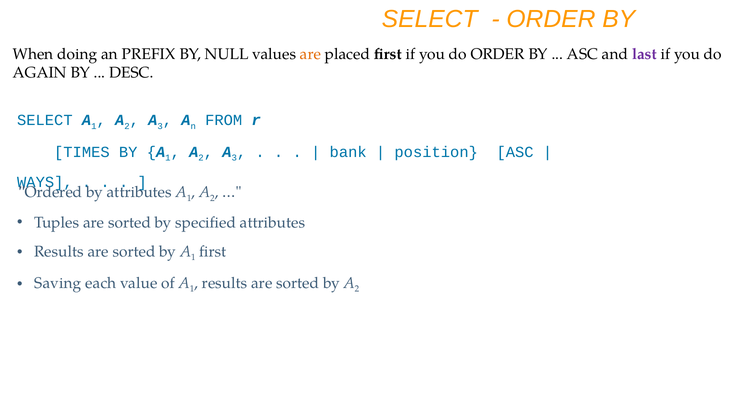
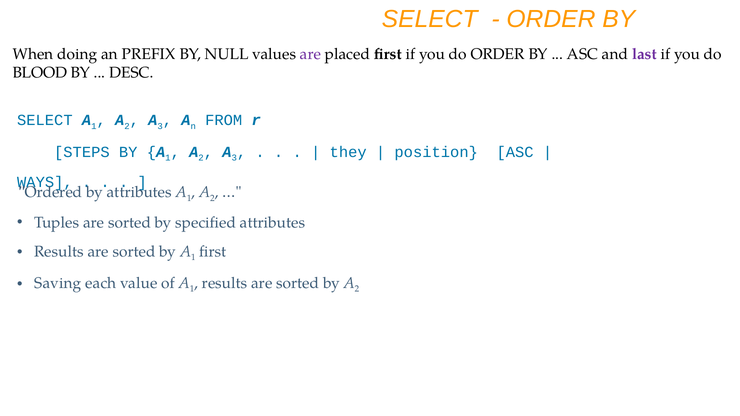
are colour: orange -> purple (311, 54)
AGAIN: AGAIN -> BLOOD (40, 73)
TIMES: TIMES -> STEPS (82, 152)
bank: bank -> they (348, 152)
